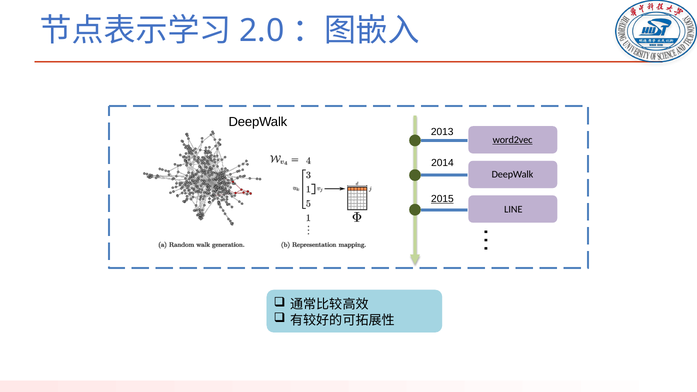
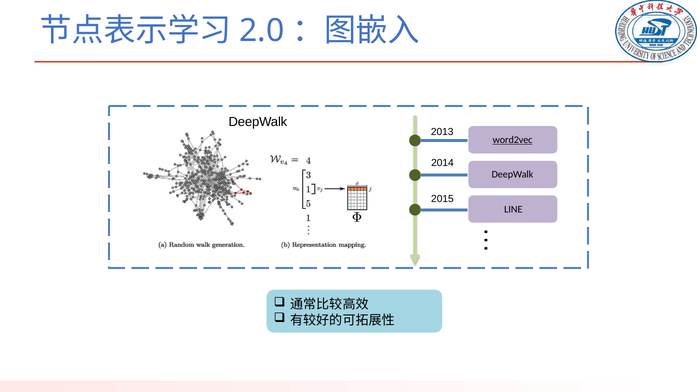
2015 underline: present -> none (442, 199)
